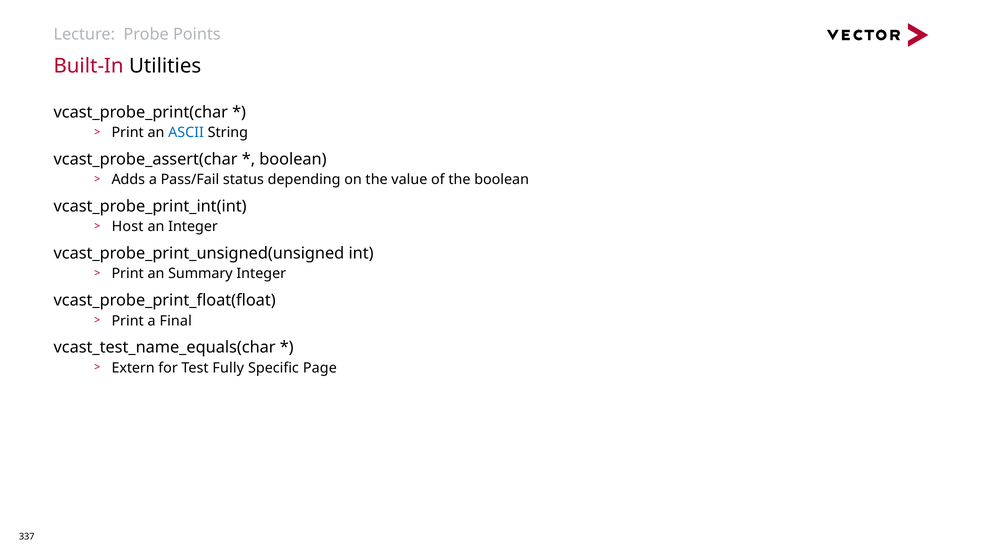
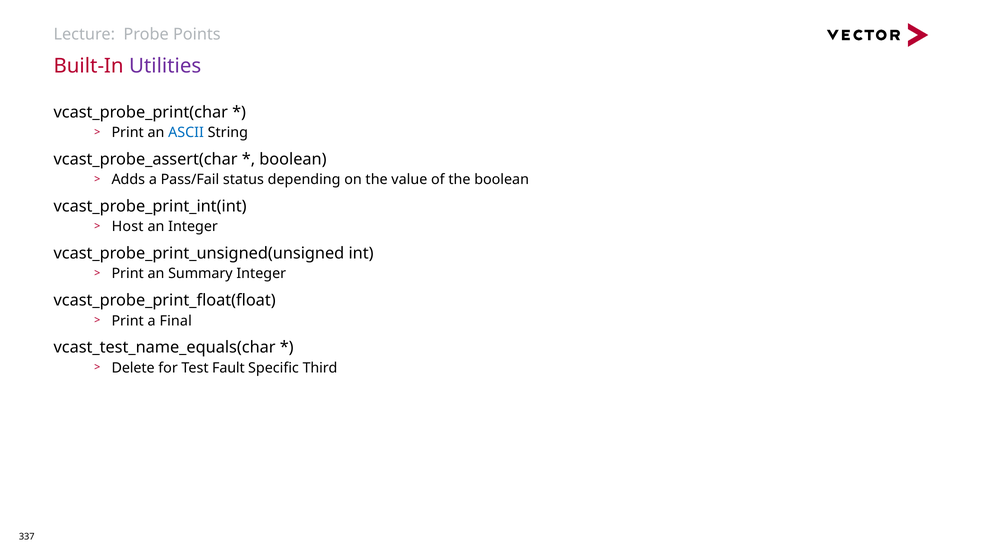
Utilities colour: black -> purple (165, 66)
Extern: Extern -> Delete (133, 368)
Fully: Fully -> Fault (228, 368)
Page: Page -> Third (320, 368)
